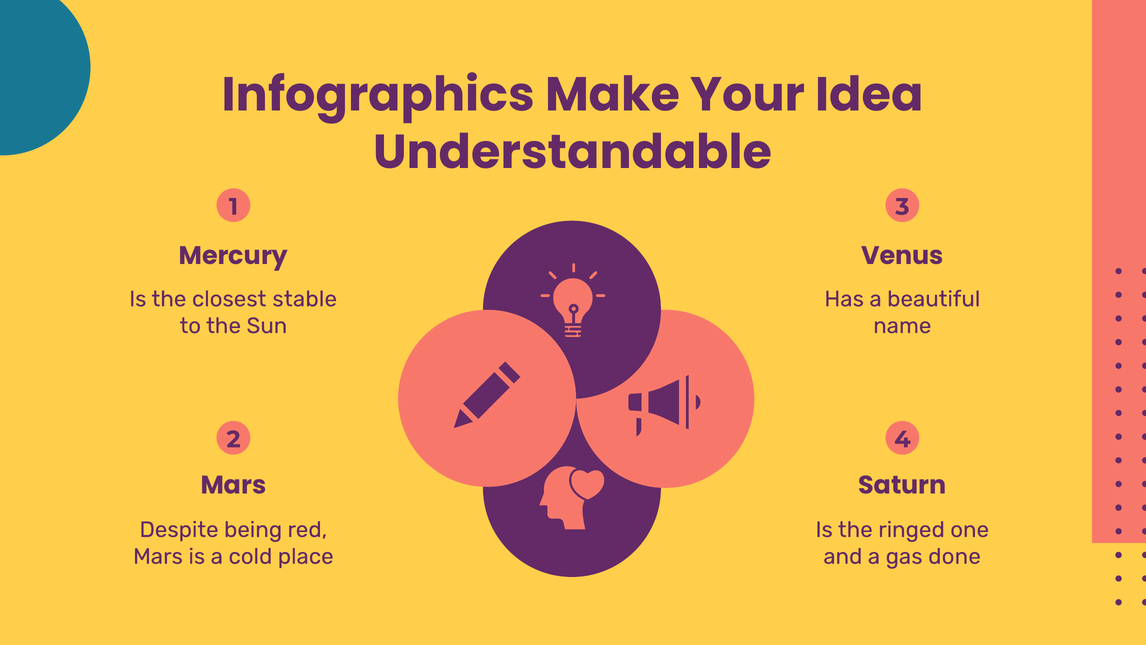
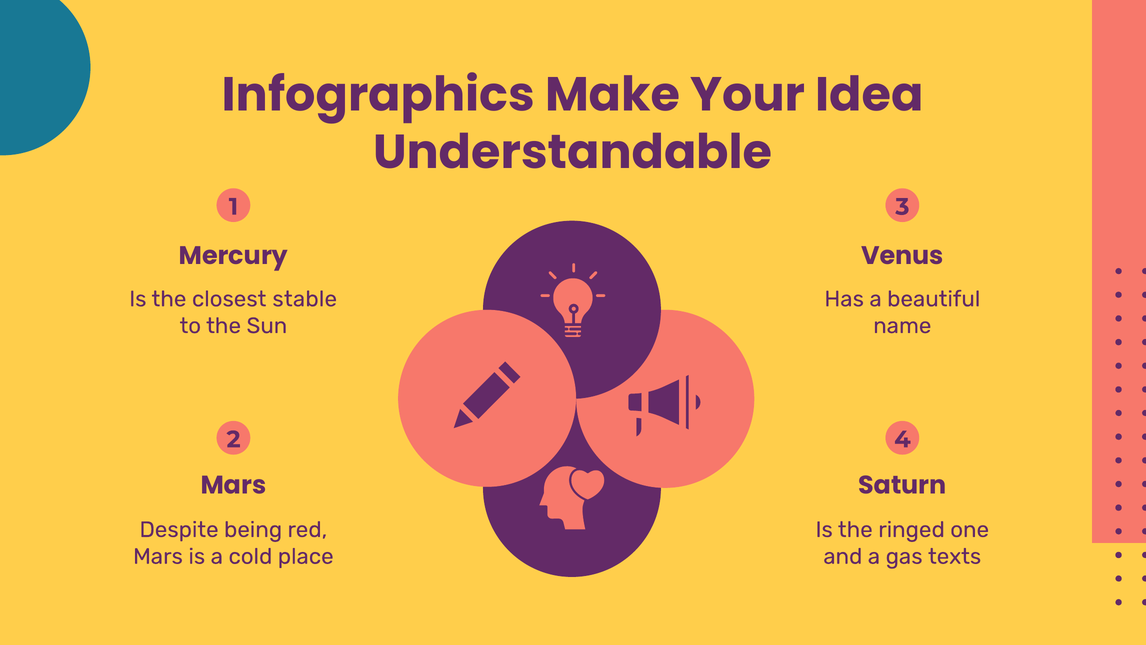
done: done -> texts (955, 556)
